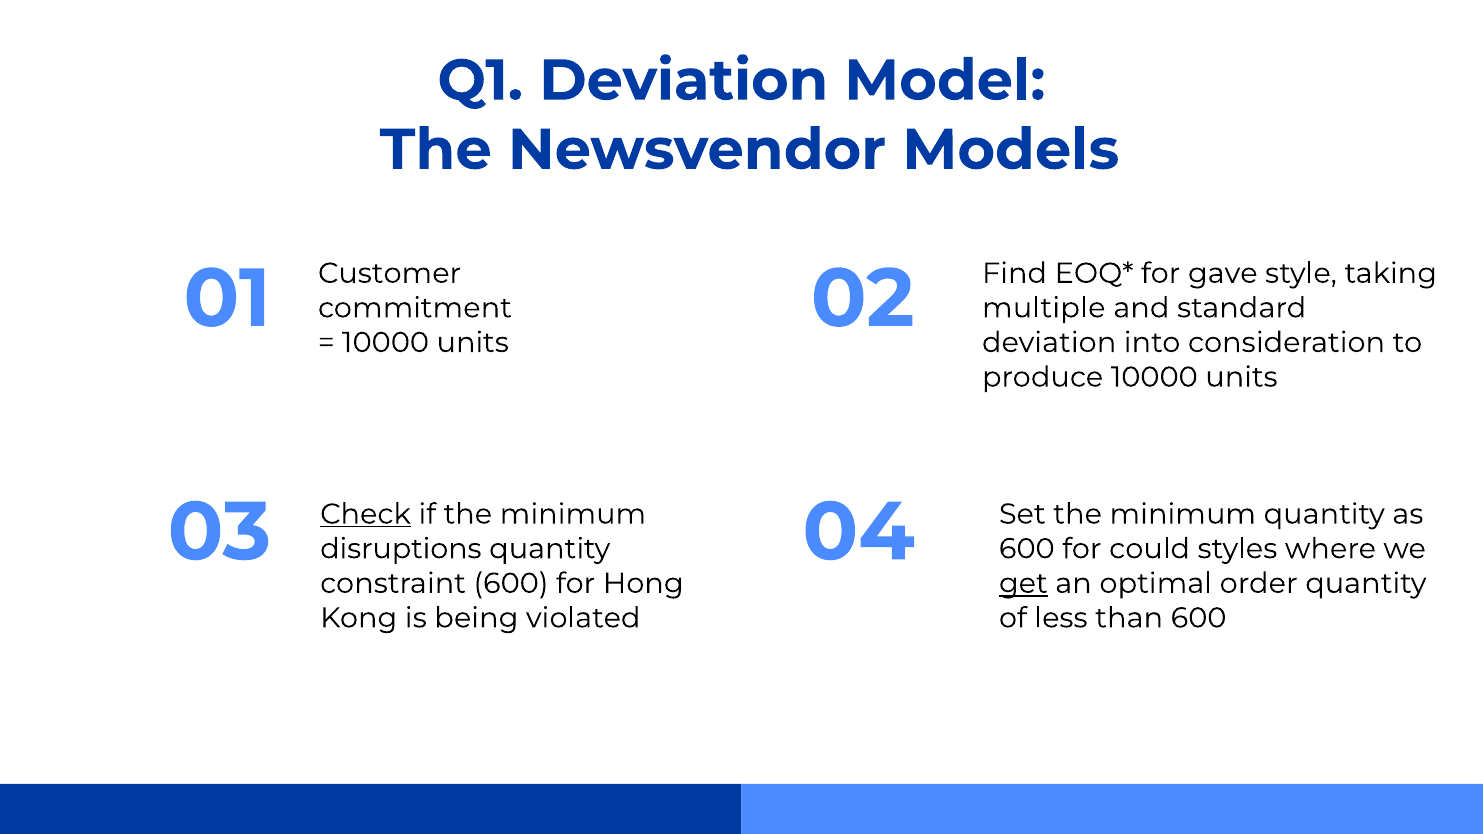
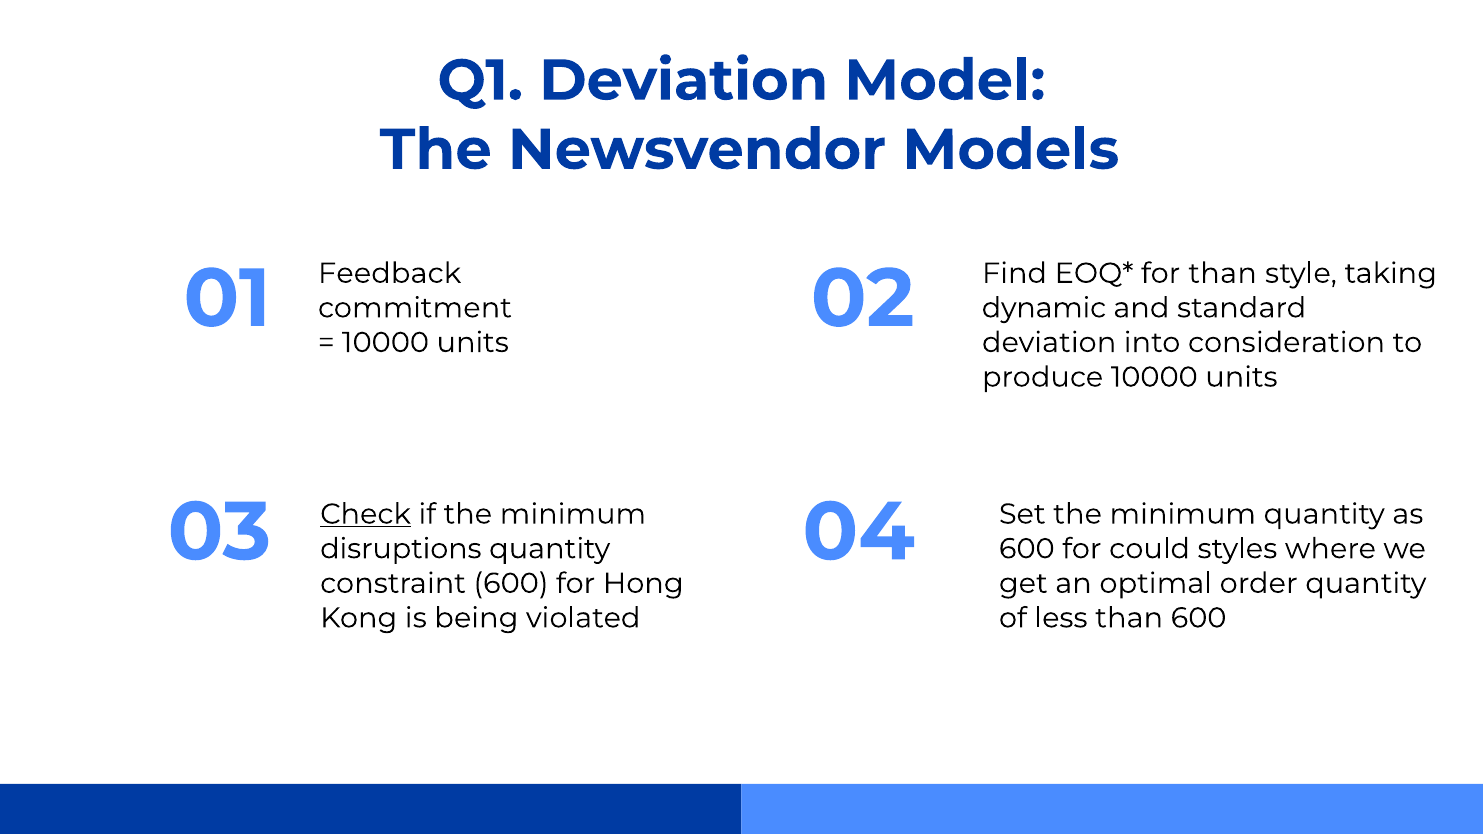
Customer: Customer -> Feedback (390, 273)
multiple: multiple -> dynamic (1044, 308)
for gave: gave -> than (1223, 273)
get underline: present -> none (1023, 584)
